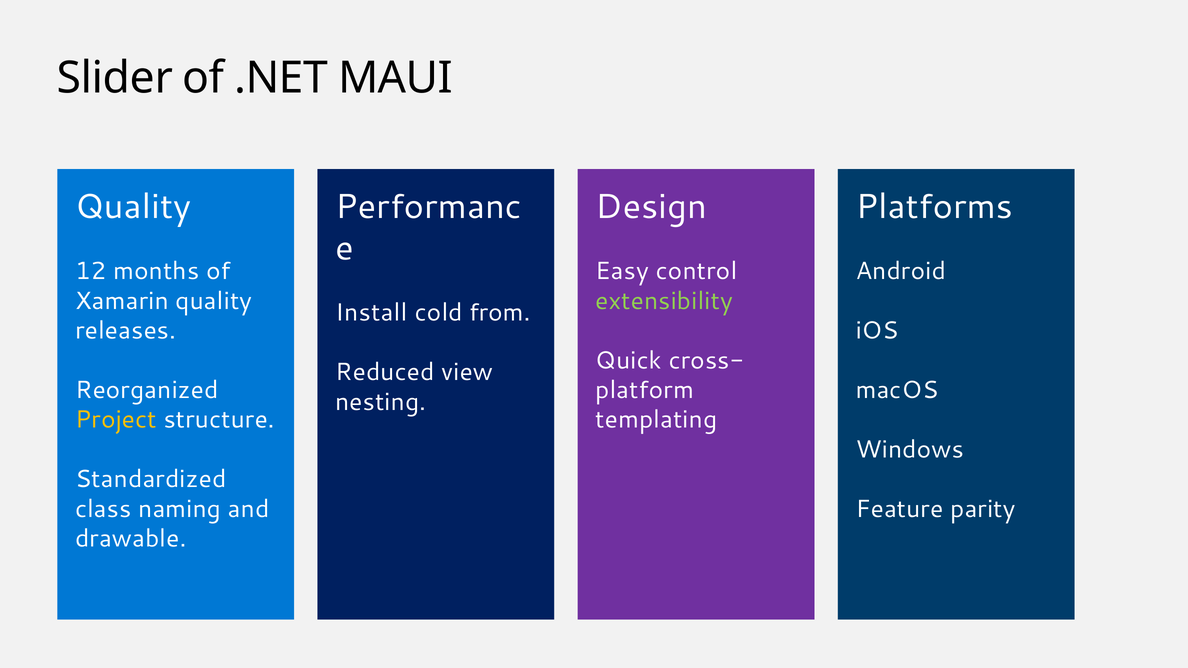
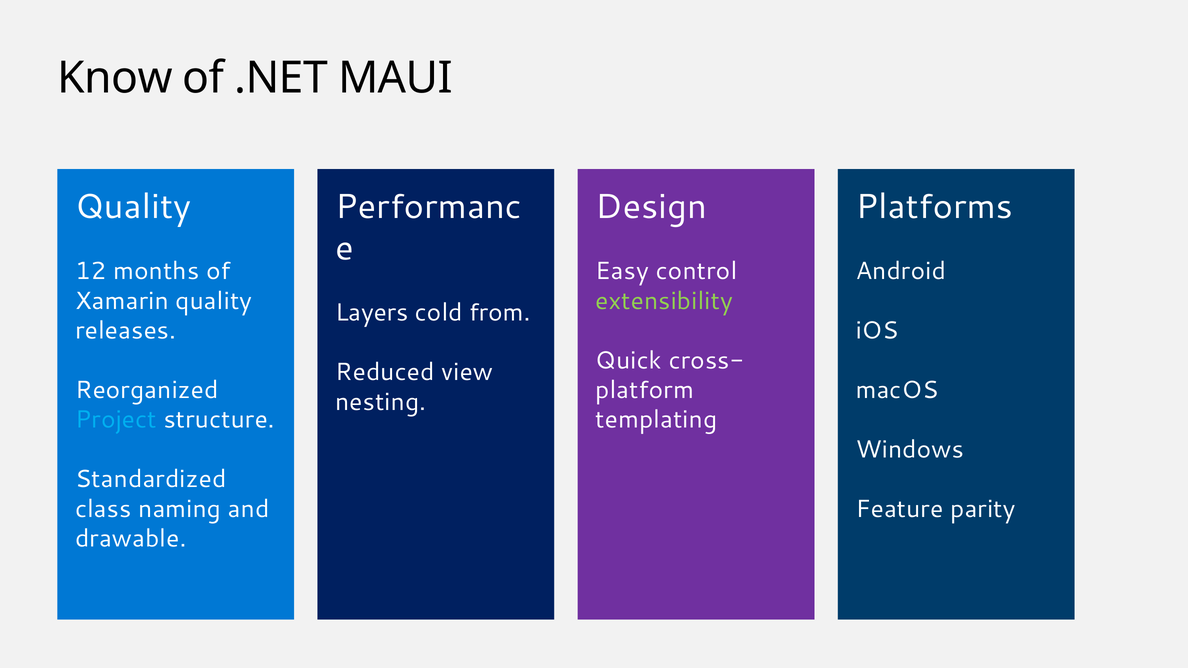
Slider: Slider -> Know (115, 78)
Install: Install -> Layers (372, 313)
Project colour: yellow -> light blue (116, 420)
